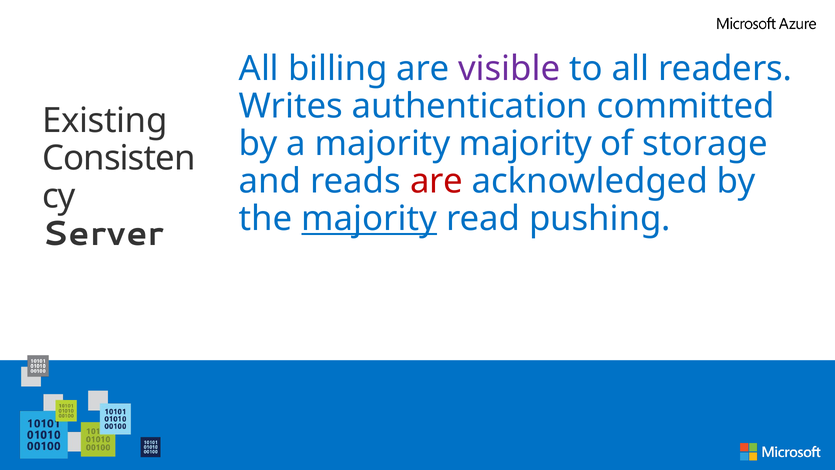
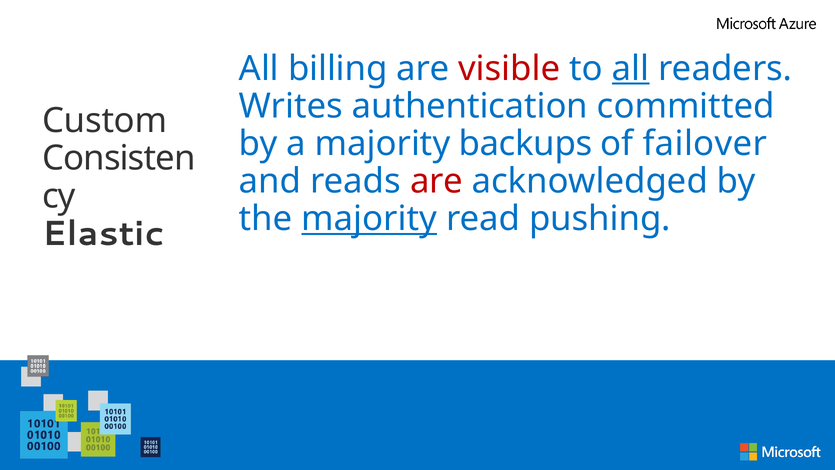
visible colour: purple -> red (509, 69)
all underline: none -> present (631, 69)
Existing: Existing -> Custom (105, 121)
majority majority: majority -> backups (525, 144)
storage: storage -> failover (705, 144)
Server: Server -> Elastic (103, 234)
